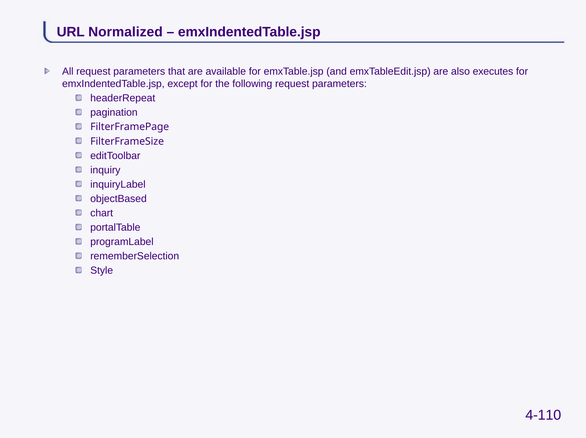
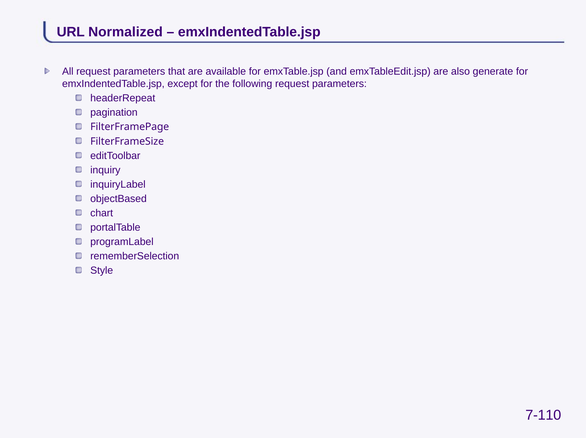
executes: executes -> generate (493, 71)
4-110: 4-110 -> 7-110 (543, 415)
